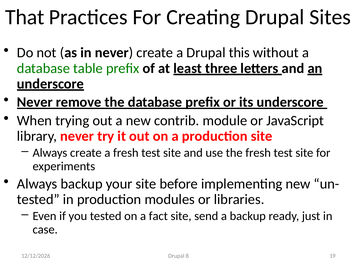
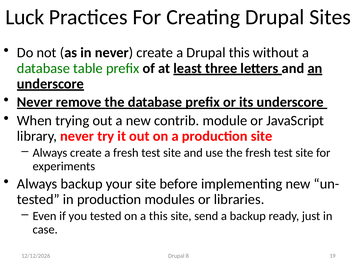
That: That -> Luck (25, 17)
a fact: fact -> this (158, 216)
